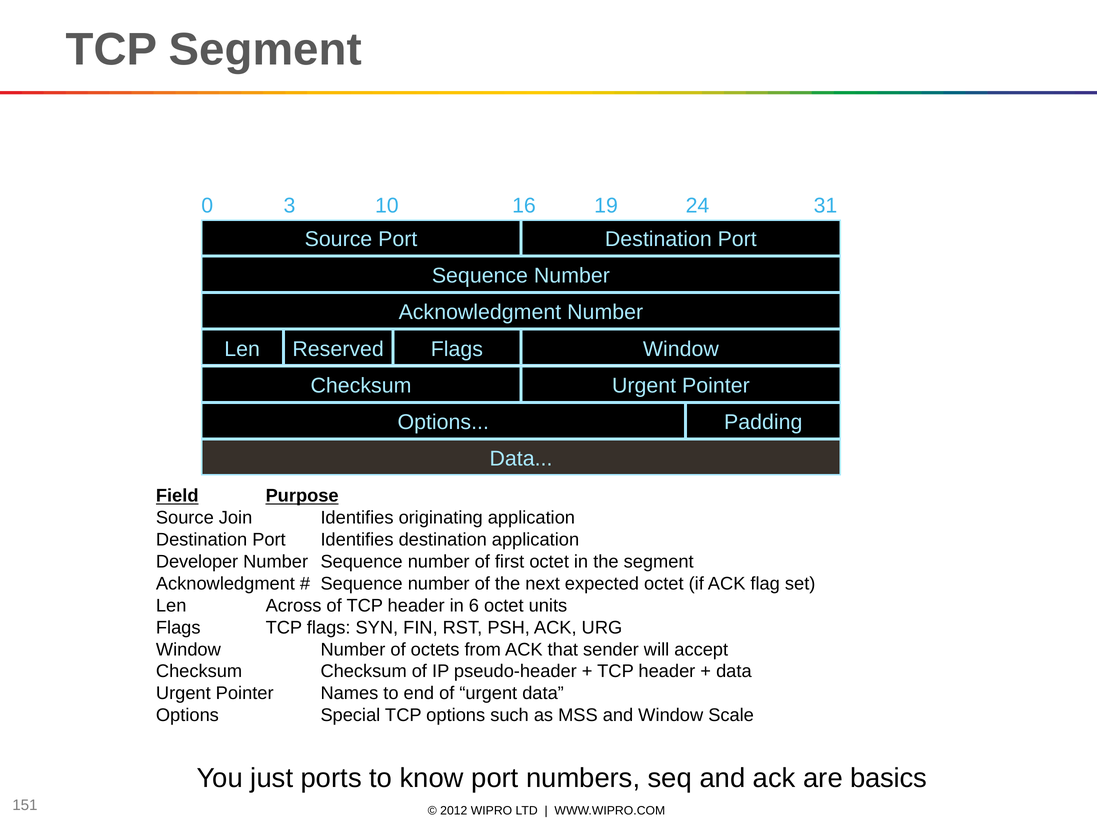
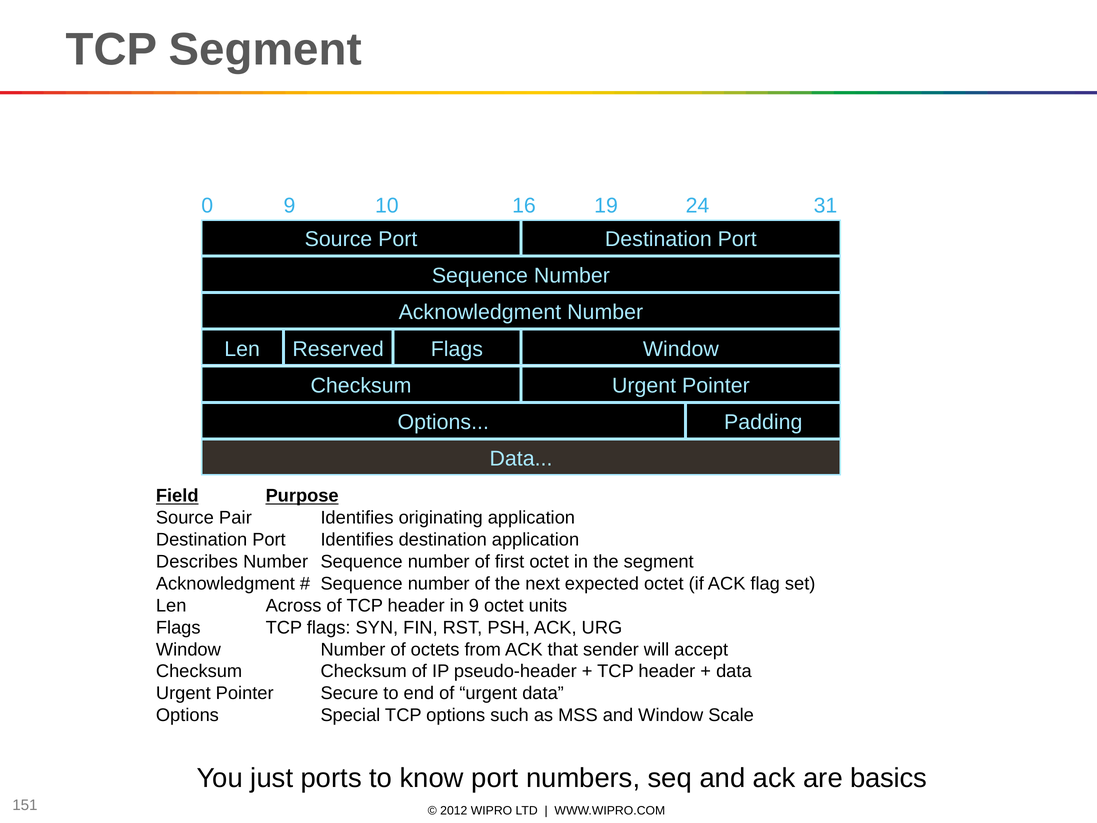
0 3: 3 -> 9 (289, 205)
Join: Join -> Pair (235, 518)
Developer: Developer -> Describes (197, 562)
in 6: 6 -> 9 (474, 605)
Names: Names -> Secure (349, 693)
